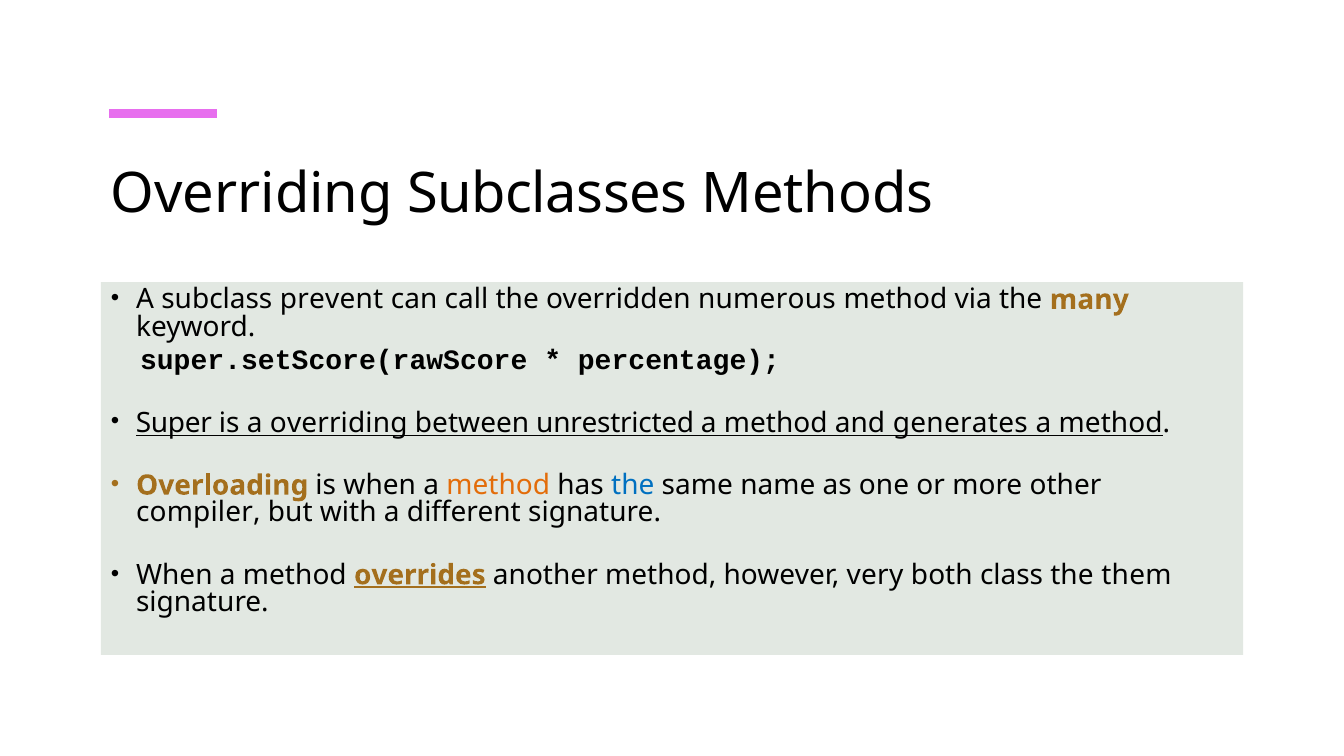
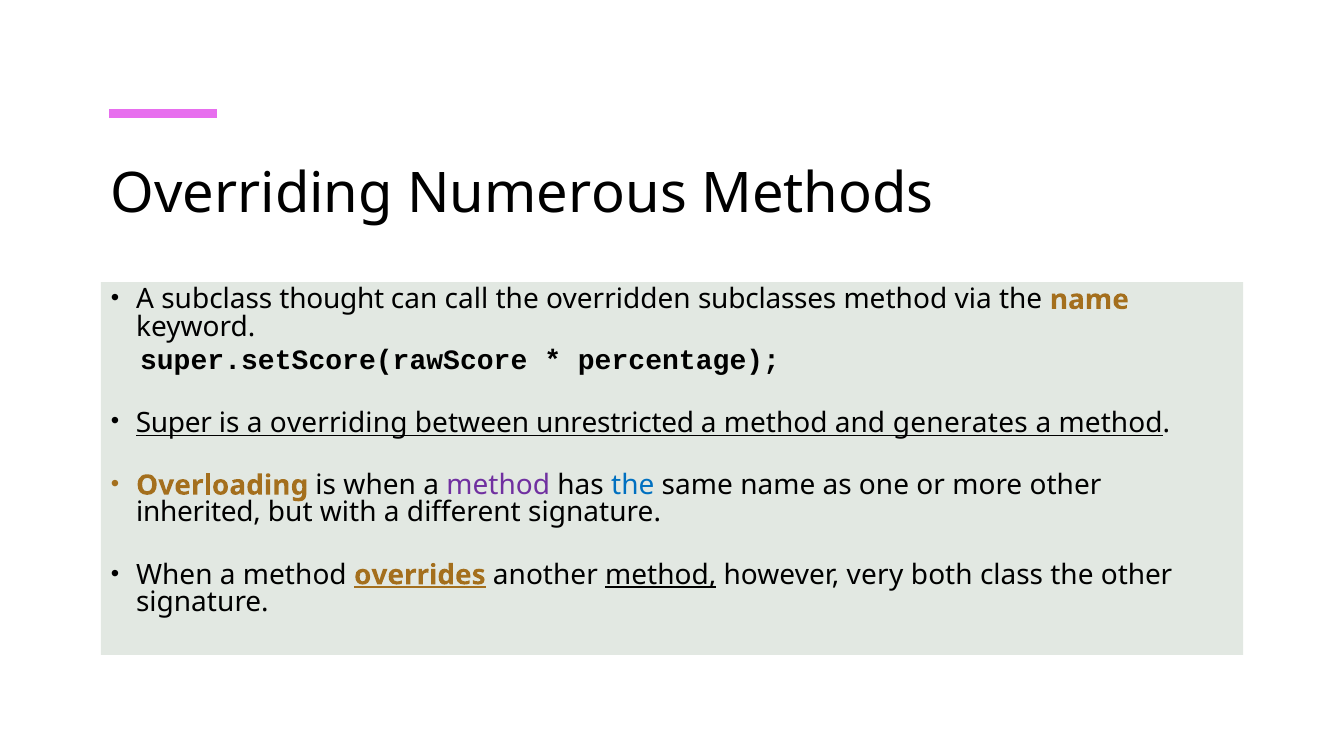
Subclasses: Subclasses -> Numerous (547, 194)
prevent: prevent -> thought (332, 300)
numerous: numerous -> subclasses (767, 300)
the many: many -> name (1089, 300)
method colour: orange -> purple (498, 485)
compiler: compiler -> inherited (199, 513)
method underline: none -> present (661, 575)
the them: them -> other (1137, 575)
